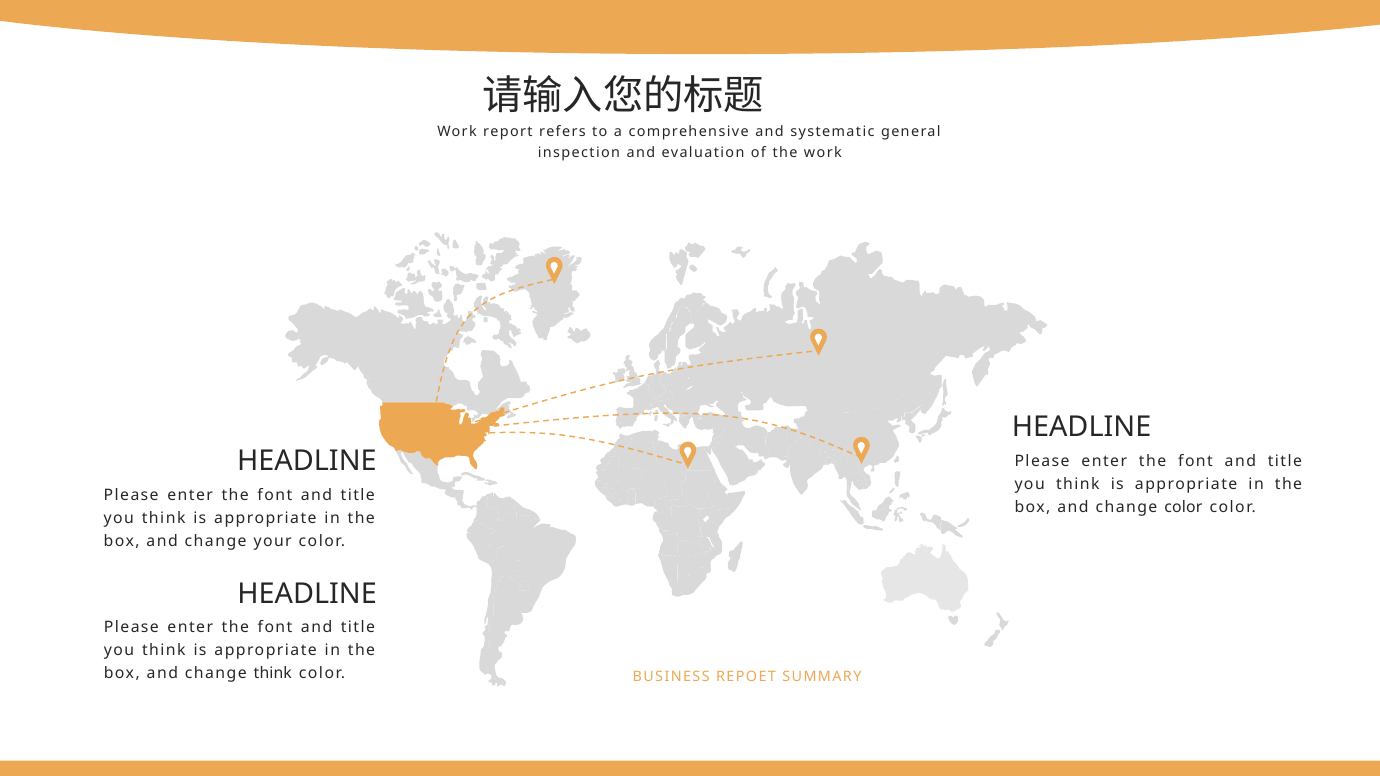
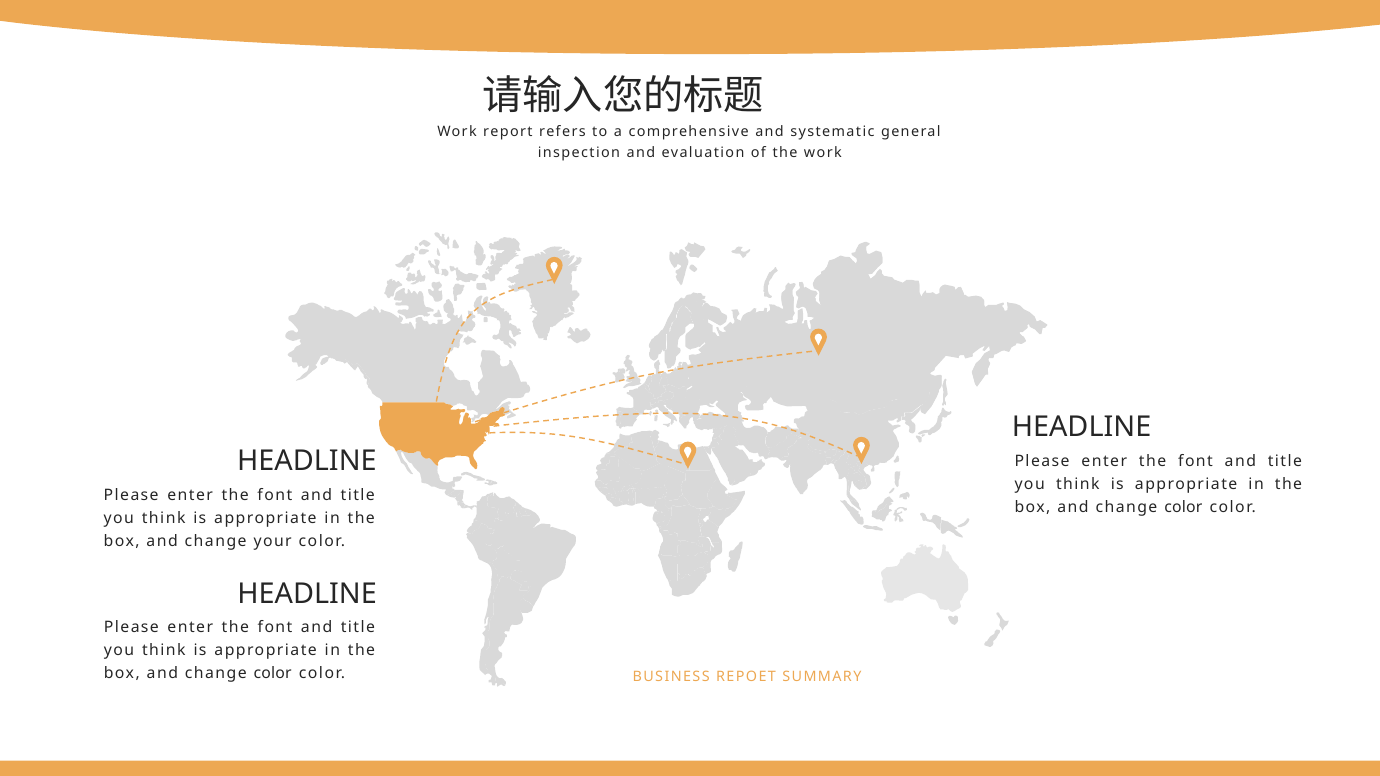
think: think -> color (273, 674)
